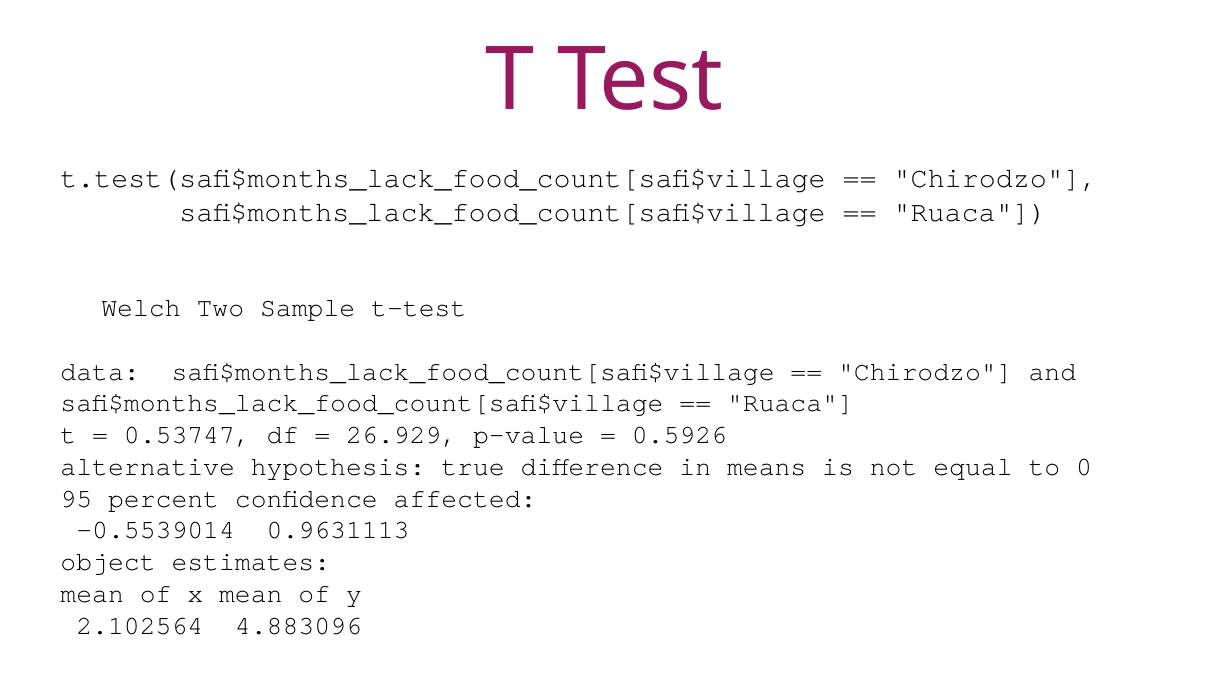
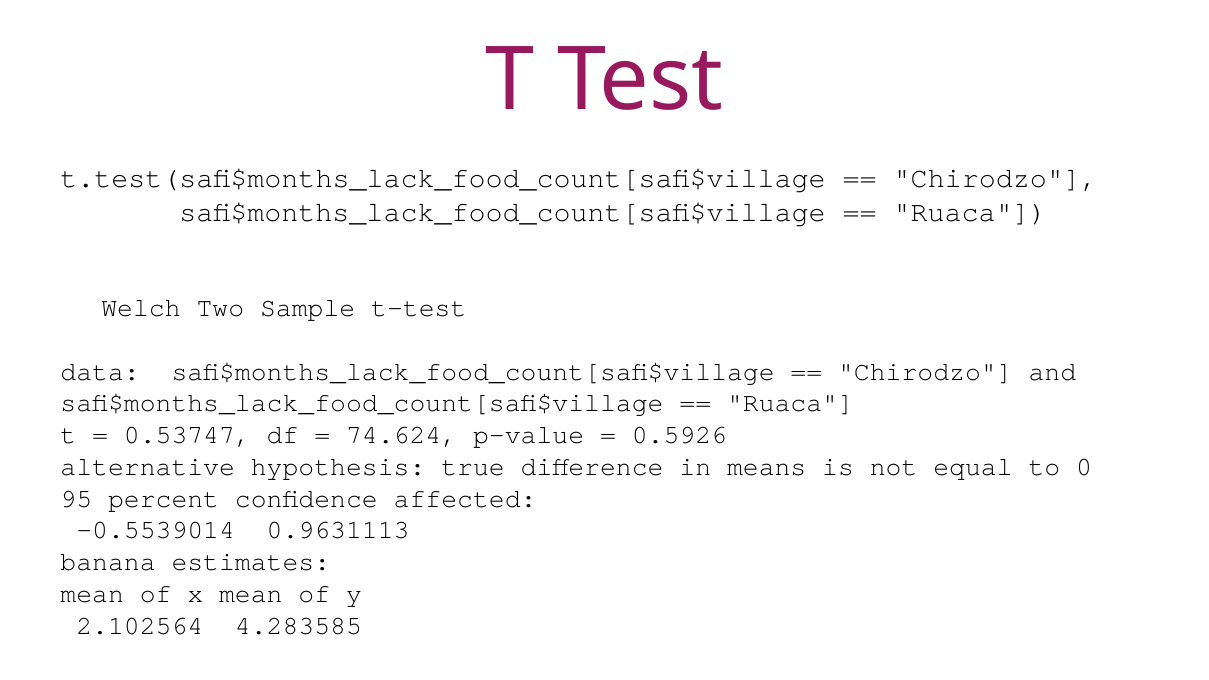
26.929: 26.929 -> 74.624 (402, 435)
object: object -> banana (108, 562)
4.883096: 4.883096 -> 4.283585 (298, 625)
